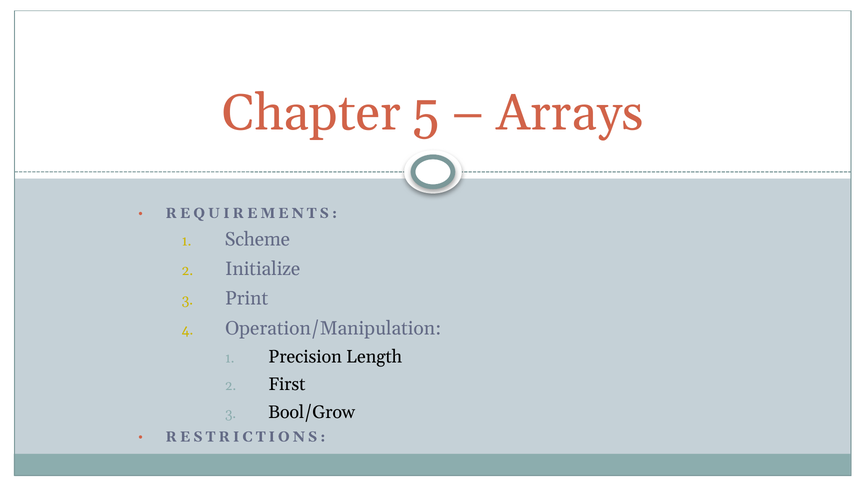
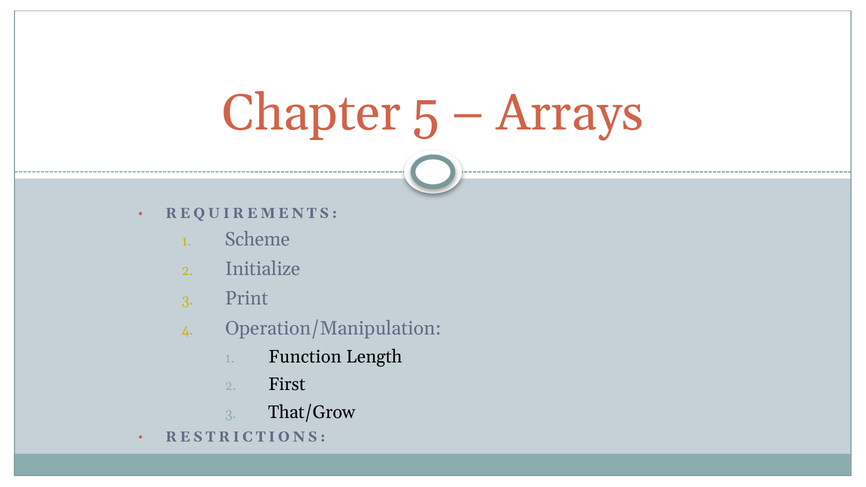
Precision: Precision -> Function (305, 357)
Bool/Grow: Bool/Grow -> That/Grow (312, 412)
